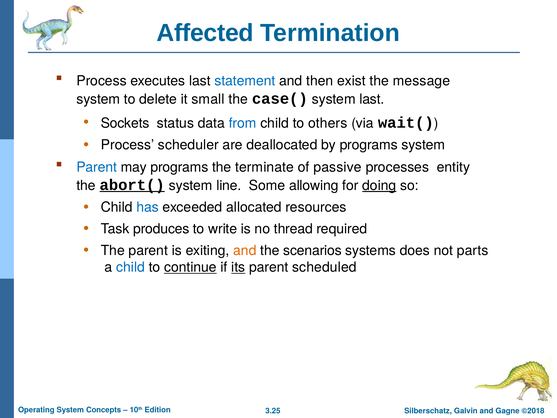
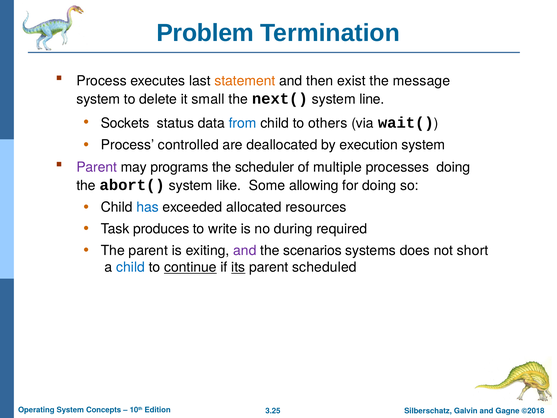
Affected: Affected -> Problem (205, 33)
statement colour: blue -> orange (245, 81)
case(: case( -> next( (280, 99)
system last: last -> line (372, 99)
scheduler: scheduler -> controlled (188, 145)
by programs: programs -> execution (369, 145)
Parent colour: blue -> purple (97, 167)
terminate: terminate -> scheduler (265, 167)
passive: passive -> multiple (338, 167)
processes entity: entity -> doing (453, 167)
abort( underline: present -> none (132, 185)
line: line -> like (229, 185)
doing underline: present -> none (379, 185)
thread: thread -> during (293, 229)
and colour: orange -> purple (245, 250)
parts: parts -> short (473, 250)
